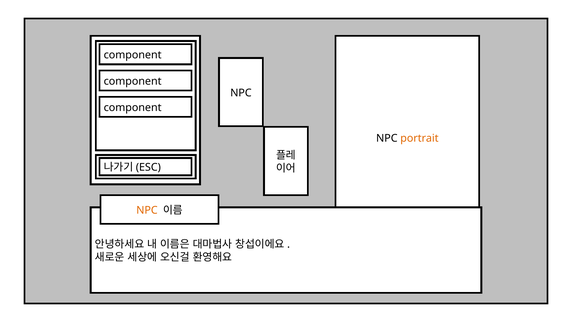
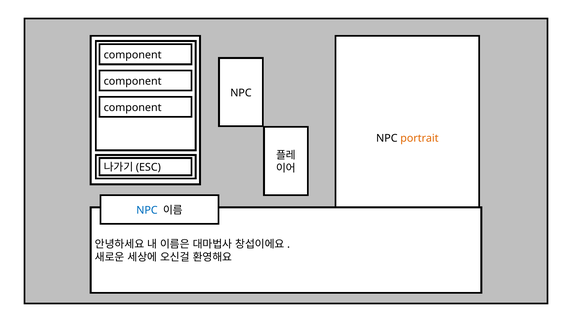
NPC colour: orange -> blue (147, 210)
